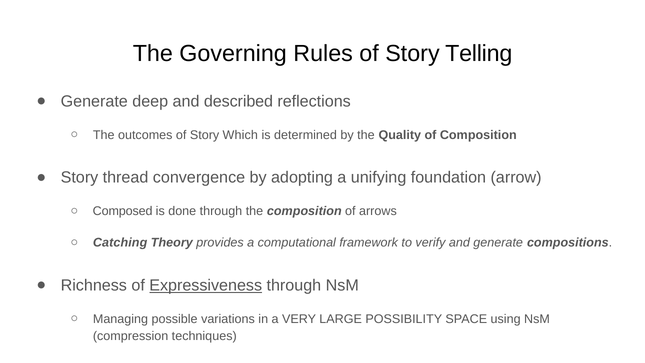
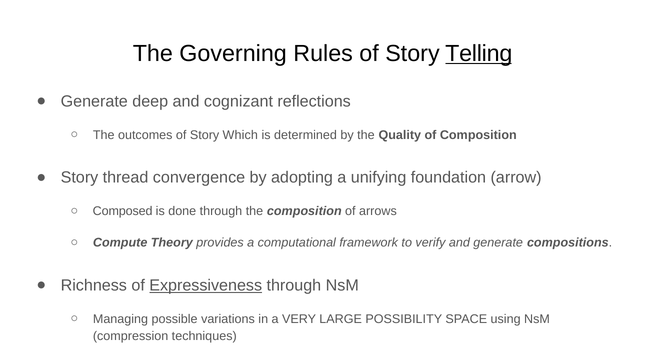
Telling underline: none -> present (479, 53)
described: described -> cognizant (238, 101)
Catching: Catching -> Compute (120, 243)
